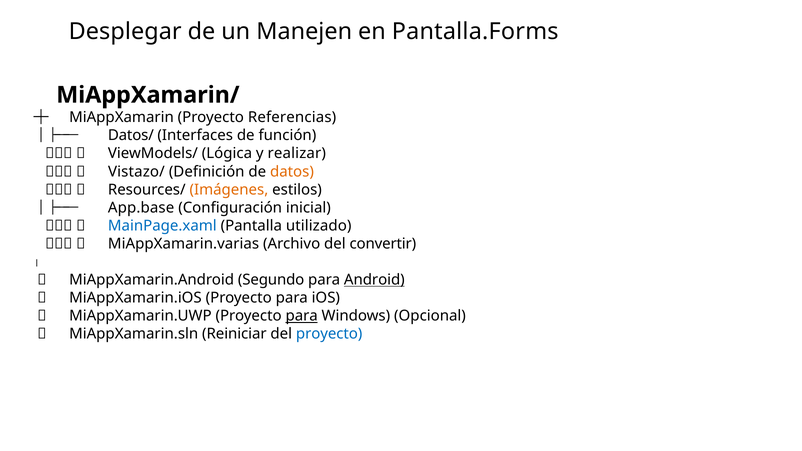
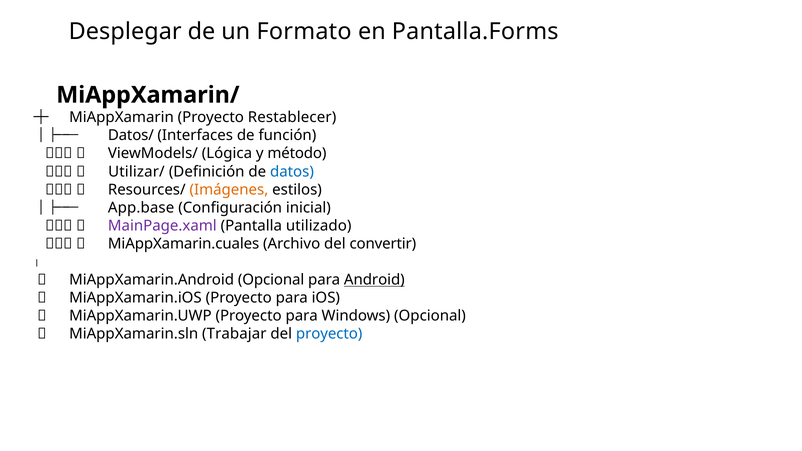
Manejen: Manejen -> Formato (304, 32)
Referencias: Referencias -> Restablecer (292, 117)
realizar: realizar -> método (297, 154)
Vistazo/: Vistazo/ -> Utilizar/ (136, 172)
datos colour: orange -> blue (292, 172)
MainPage.xaml colour: blue -> purple (162, 226)
MiAppXamarin.varias: MiAppXamarin.varias -> MiAppXamarin.cuales (184, 244)
MiAppXamarin.Android Segundo: Segundo -> Opcional (271, 280)
para underline: present -> none (302, 316)
Reiniciar: Reiniciar -> Trabajar (234, 334)
